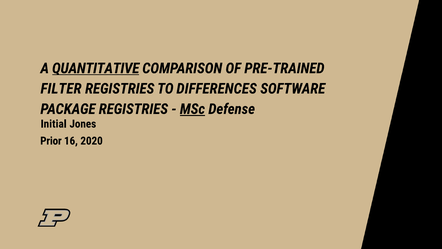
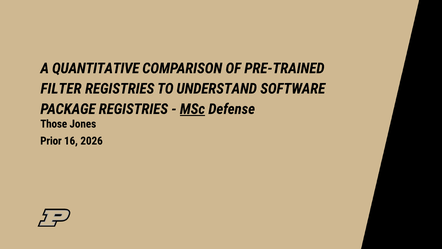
QUANTITATIVE underline: present -> none (96, 68)
DIFFERENCES: DIFFERENCES -> UNDERSTAND (217, 89)
Initial: Initial -> Those (54, 124)
2020: 2020 -> 2026 (92, 141)
